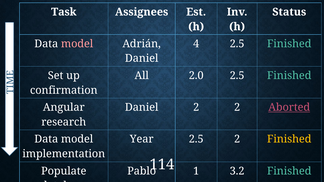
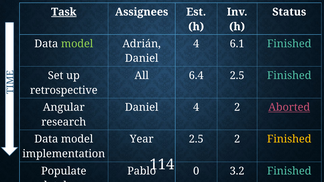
Task underline: none -> present (64, 12)
model colour: pink -> light green (77, 44)
4 2.5: 2.5 -> 6.1 (237, 44)
2.0: 2.0 -> 6.4 (196, 76)
confirmation: confirmation -> retrospective (64, 90)
2: 2 -> 4 (196, 108)
1: 1 -> 0 (196, 171)
